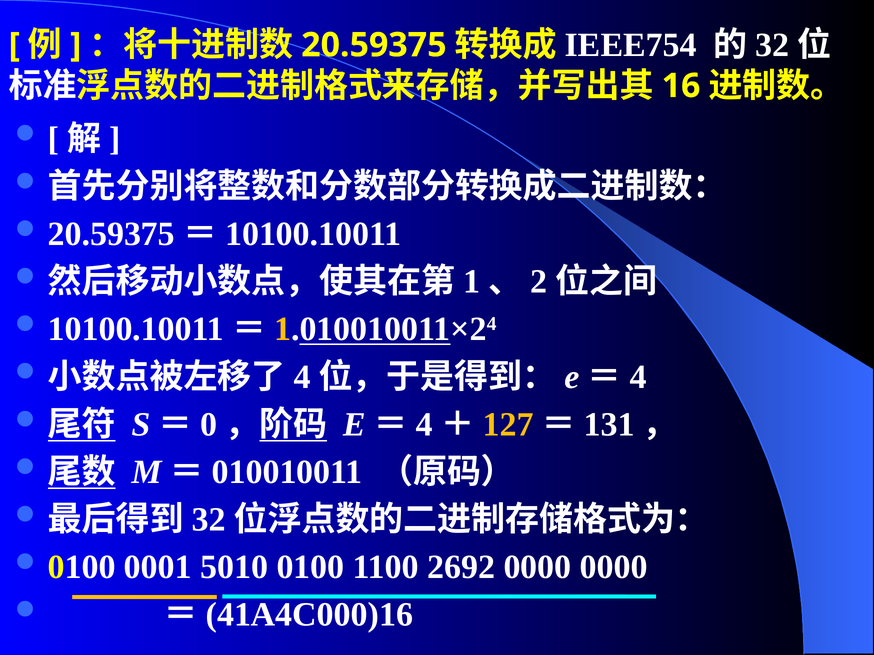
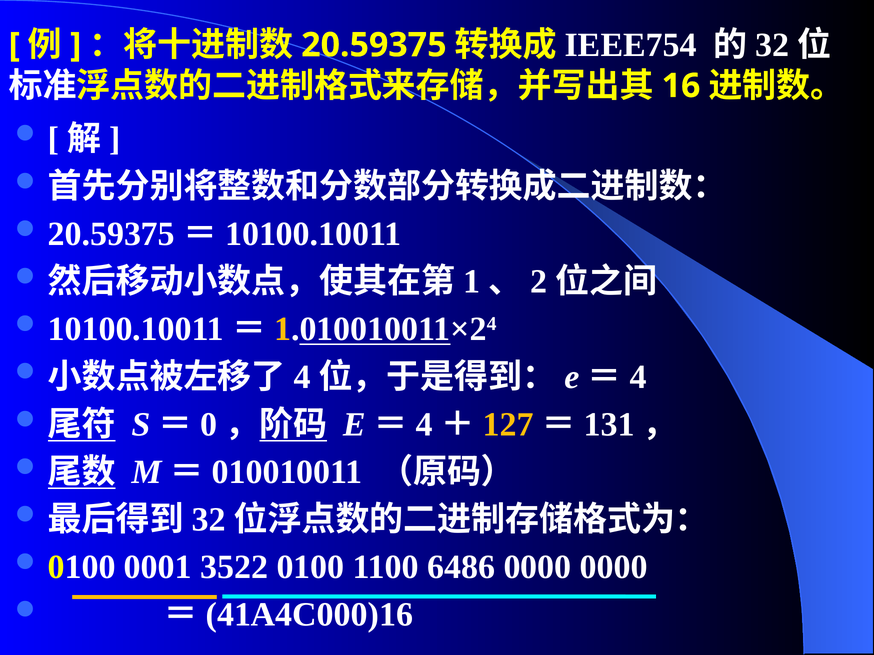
5010: 5010 -> 3522 (234, 568)
2692: 2692 -> 6486 (461, 568)
